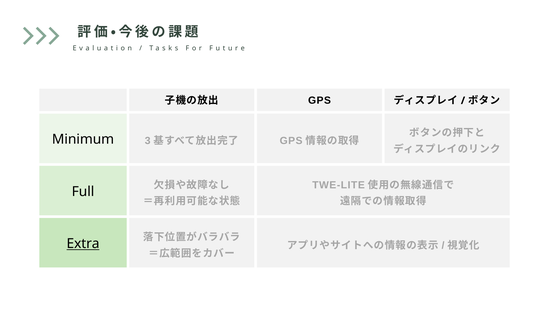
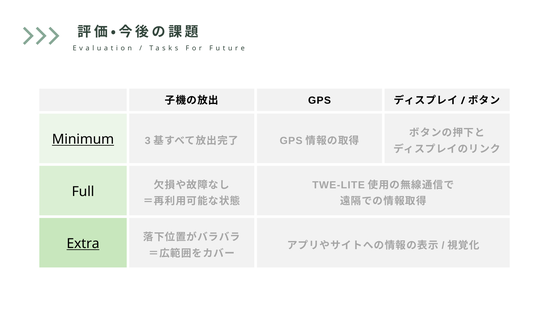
Minimum underline: none -> present (83, 139)
